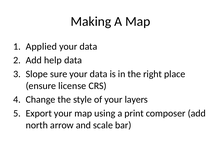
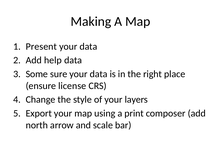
Applied: Applied -> Present (41, 46)
Slope: Slope -> Some (37, 74)
